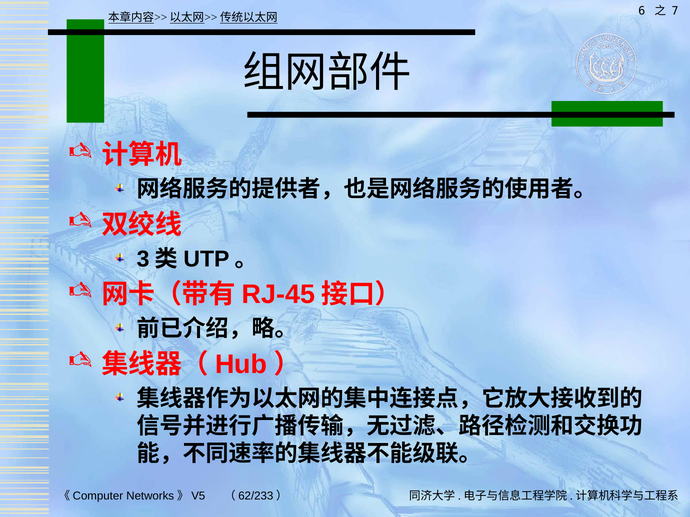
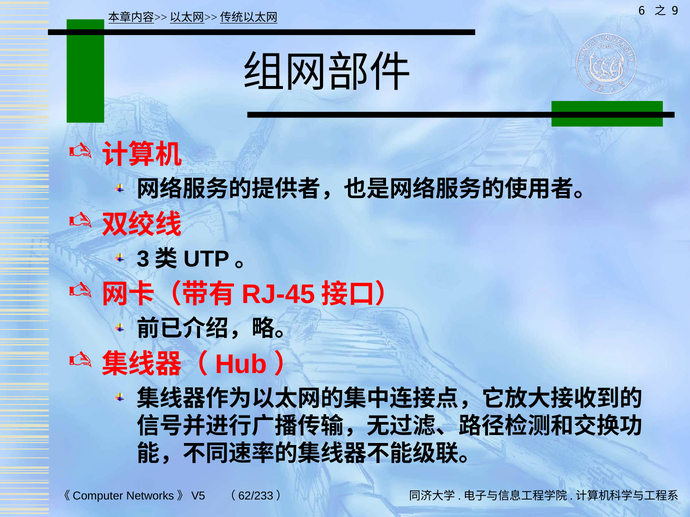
7: 7 -> 9 (675, 11)
